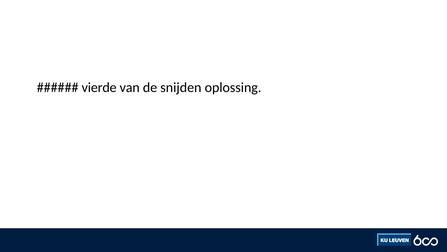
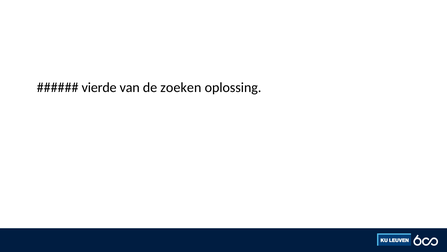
snijden: snijden -> zoeken (181, 87)
